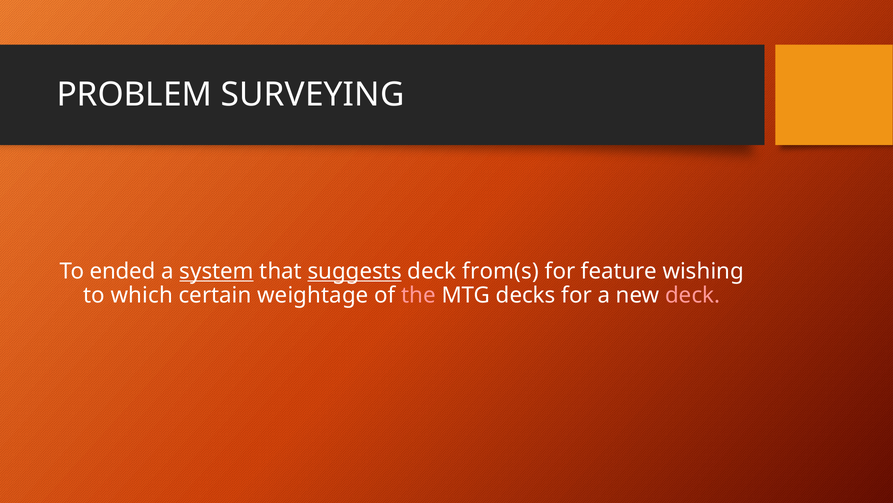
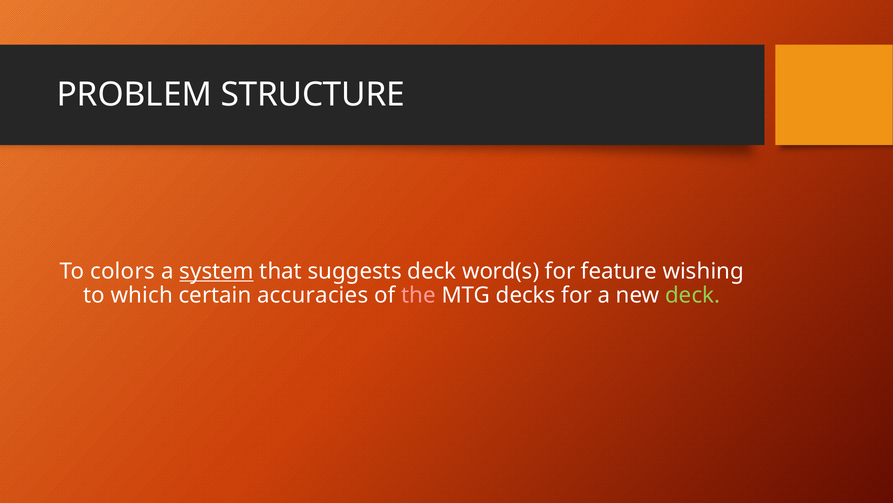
SURVEYING: SURVEYING -> STRUCTURE (313, 95)
ended: ended -> colors (123, 271)
suggests underline: present -> none (355, 271)
from(s: from(s -> word(s (501, 271)
weightage: weightage -> accuracies (313, 295)
deck colour: pink -> light green (693, 295)
